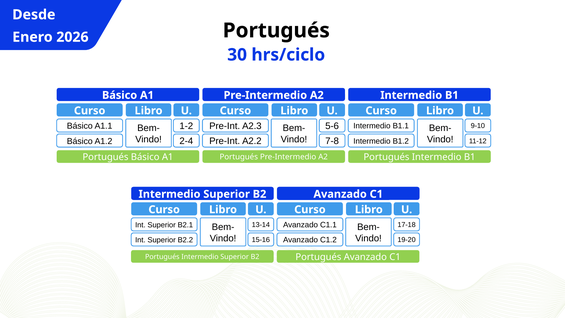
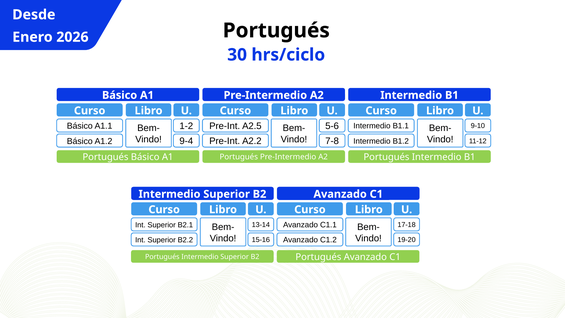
A2.3: A2.3 -> A2.5 (252, 126)
2-4: 2-4 -> 9-4 (186, 141)
